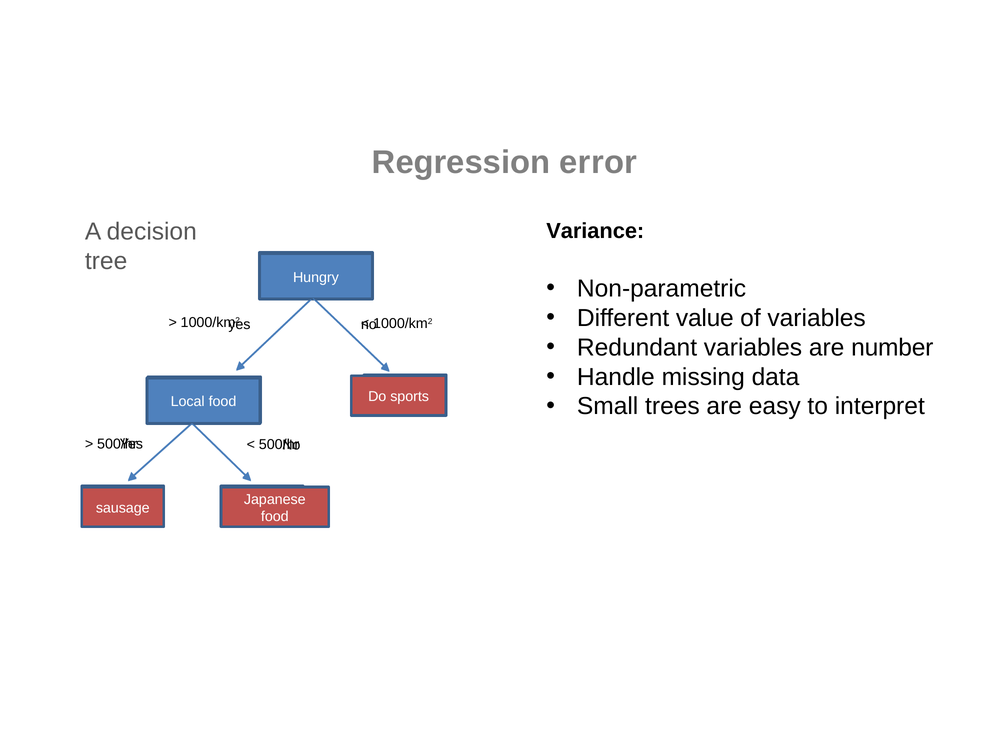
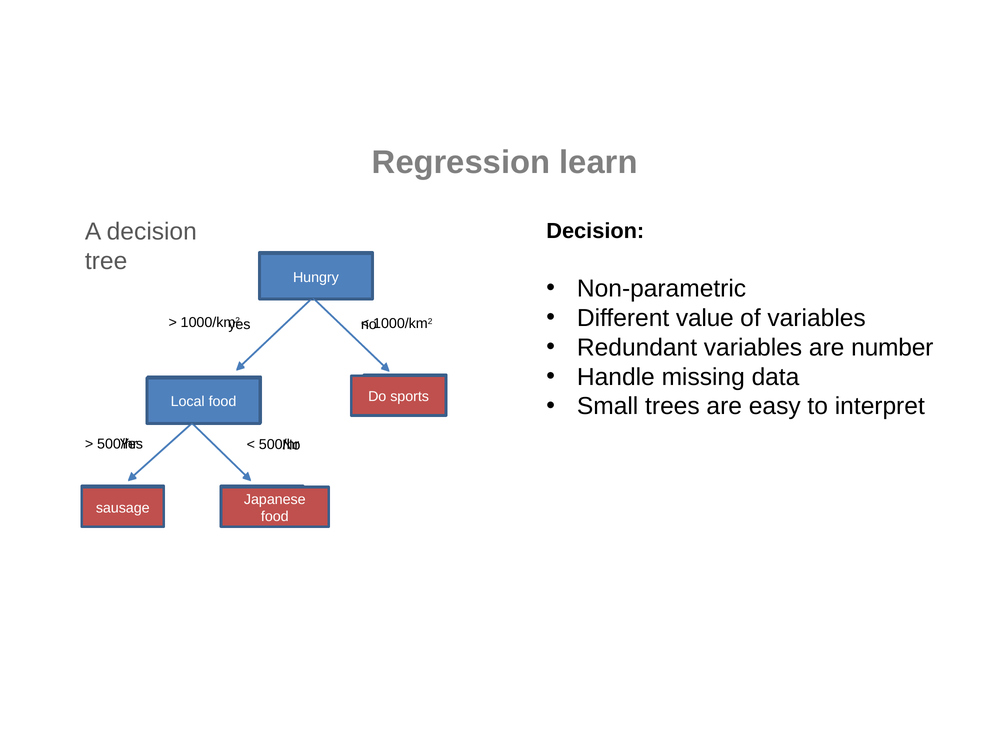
error: error -> learn (598, 163)
Variance: Variance -> Decision (595, 231)
